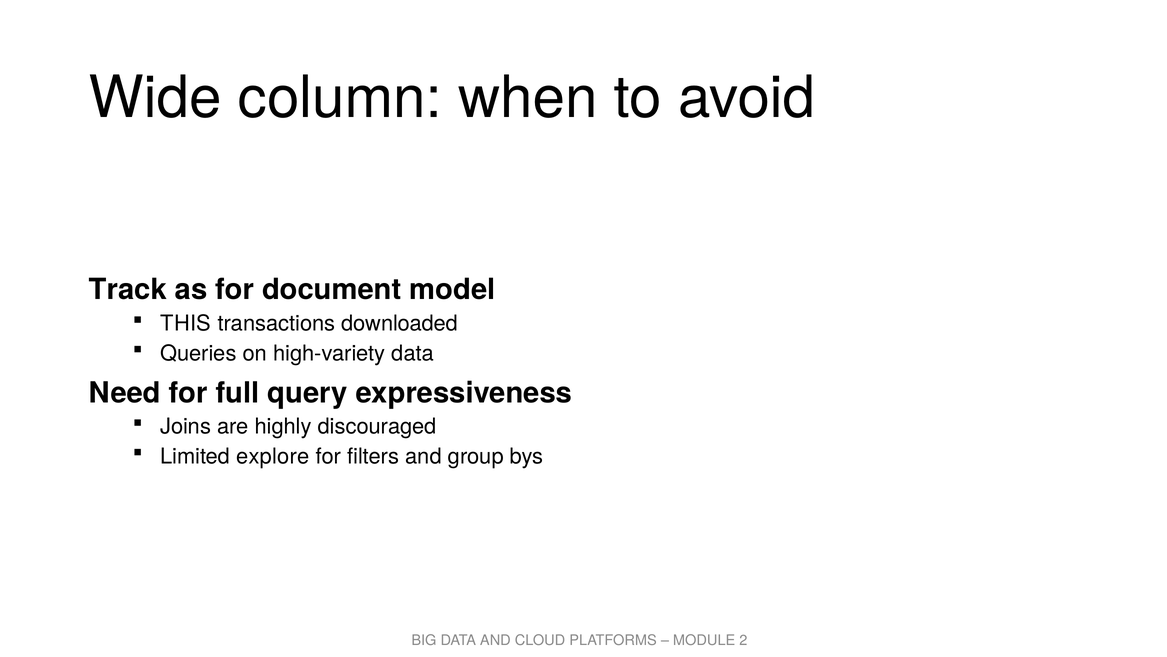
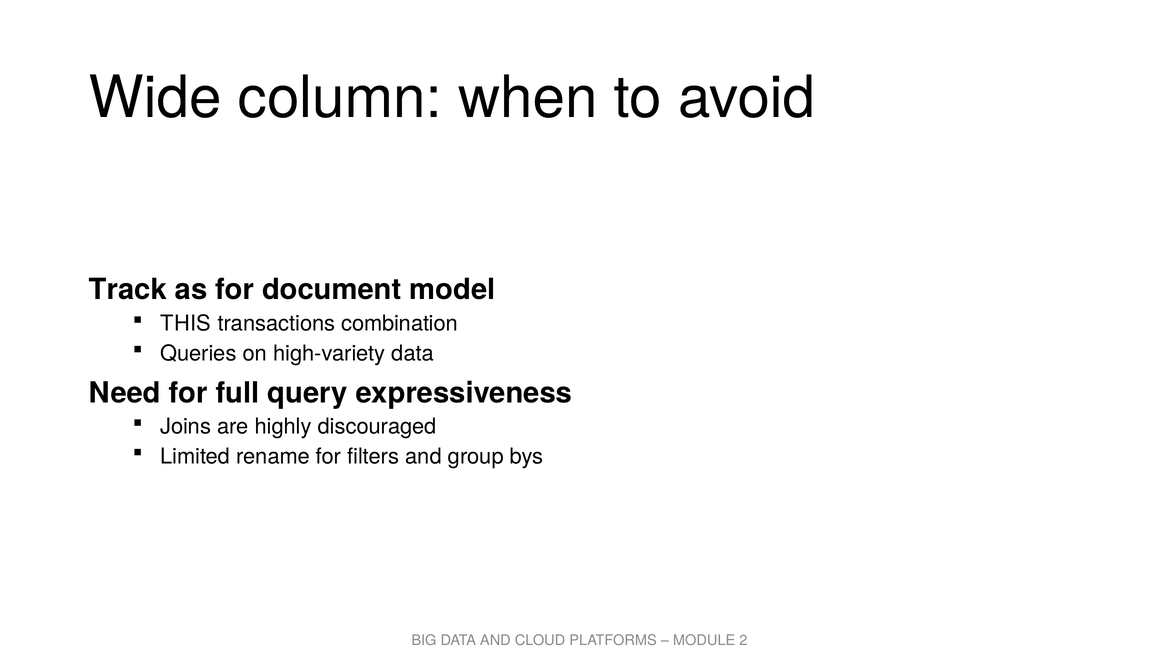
downloaded: downloaded -> combination (400, 323)
explore: explore -> rename (273, 456)
